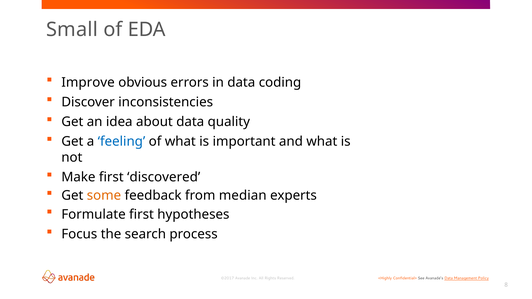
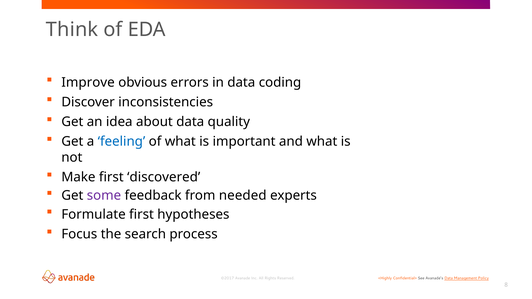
Small: Small -> Think (72, 30)
some colour: orange -> purple (104, 196)
median: median -> needed (243, 196)
